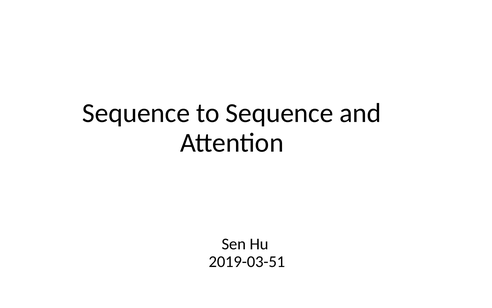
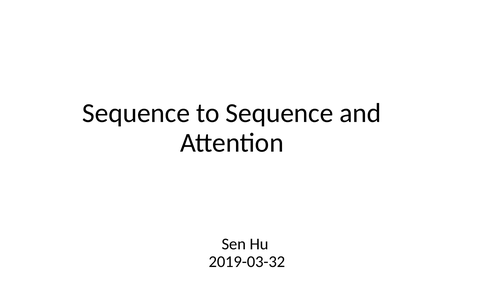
2019-03-51: 2019-03-51 -> 2019-03-32 (247, 261)
